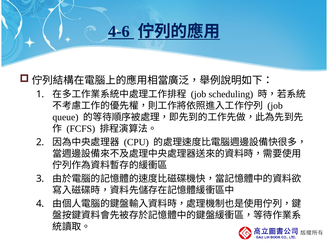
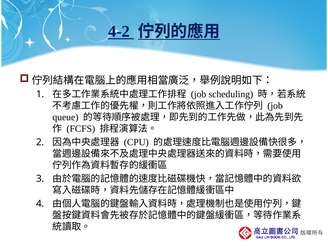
4-6: 4-6 -> 4-2 (119, 31)
